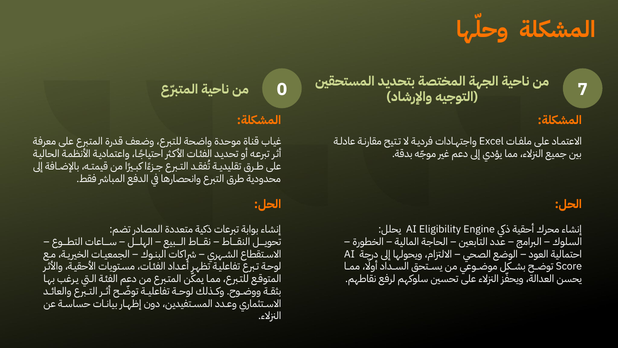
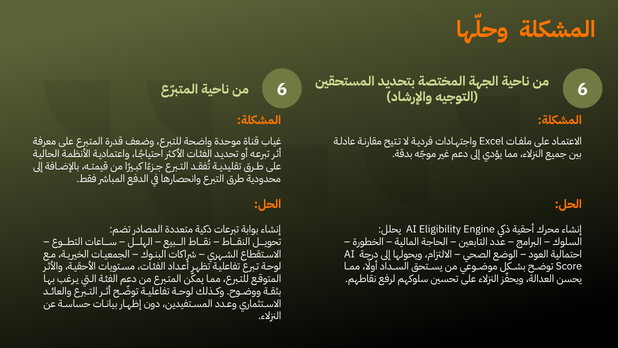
0: 0 -> 6 (282, 89)
7: 7 -> 6 (583, 89)
